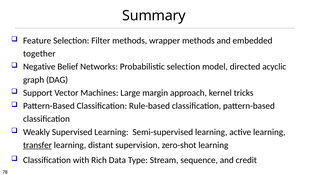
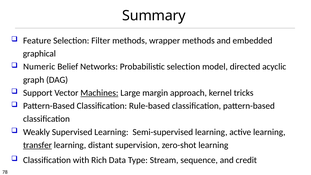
together: together -> graphical (39, 54)
Negative: Negative -> Numeric (39, 67)
Machines underline: none -> present (99, 93)
